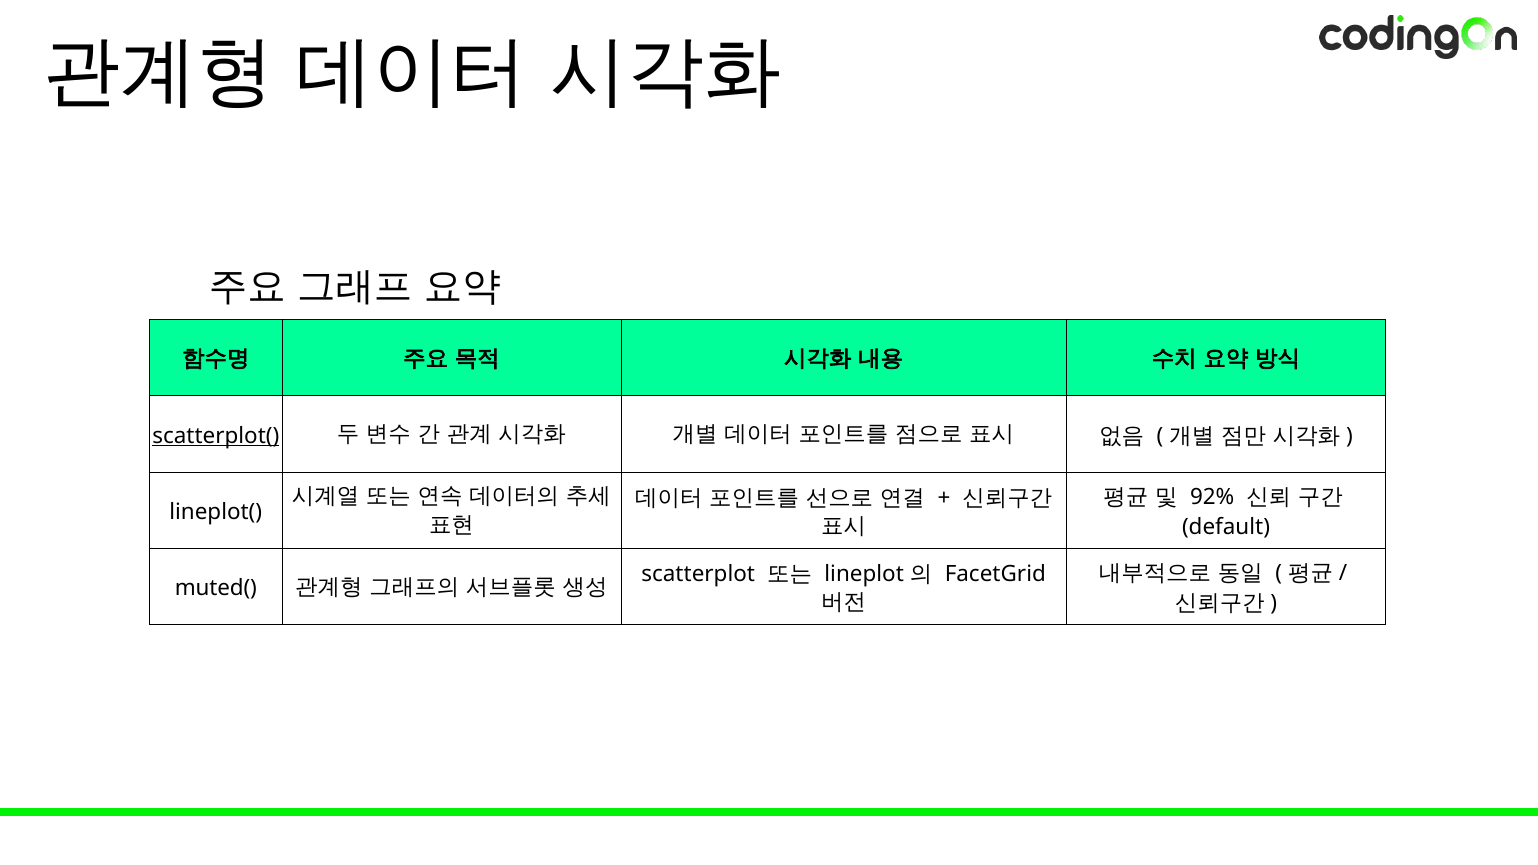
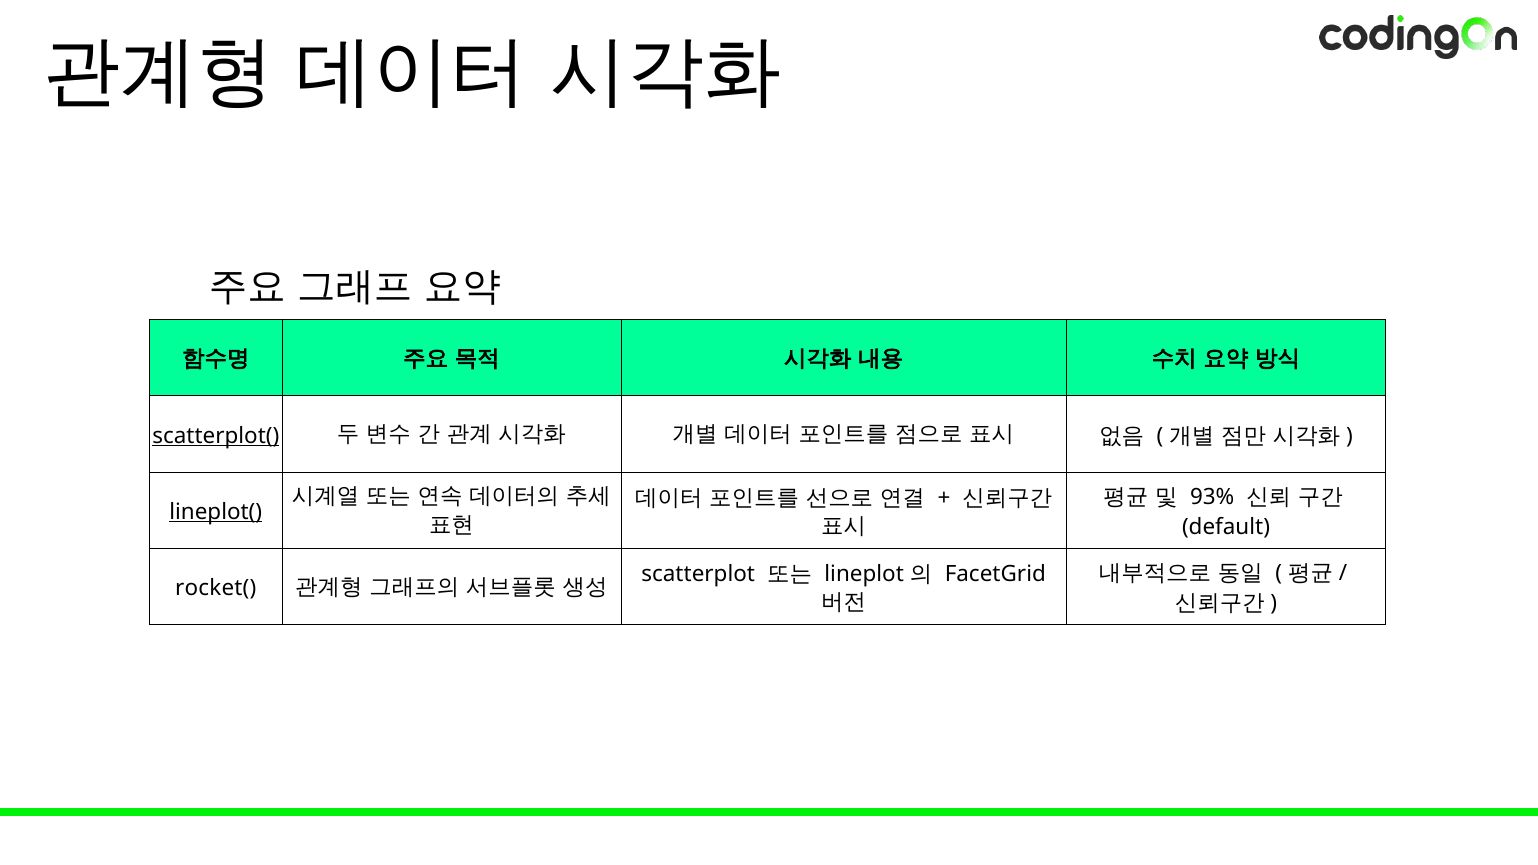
92%: 92% -> 93% (1212, 497)
lineplot( underline: none -> present (216, 512)
muted(: muted( -> rocket( (216, 588)
